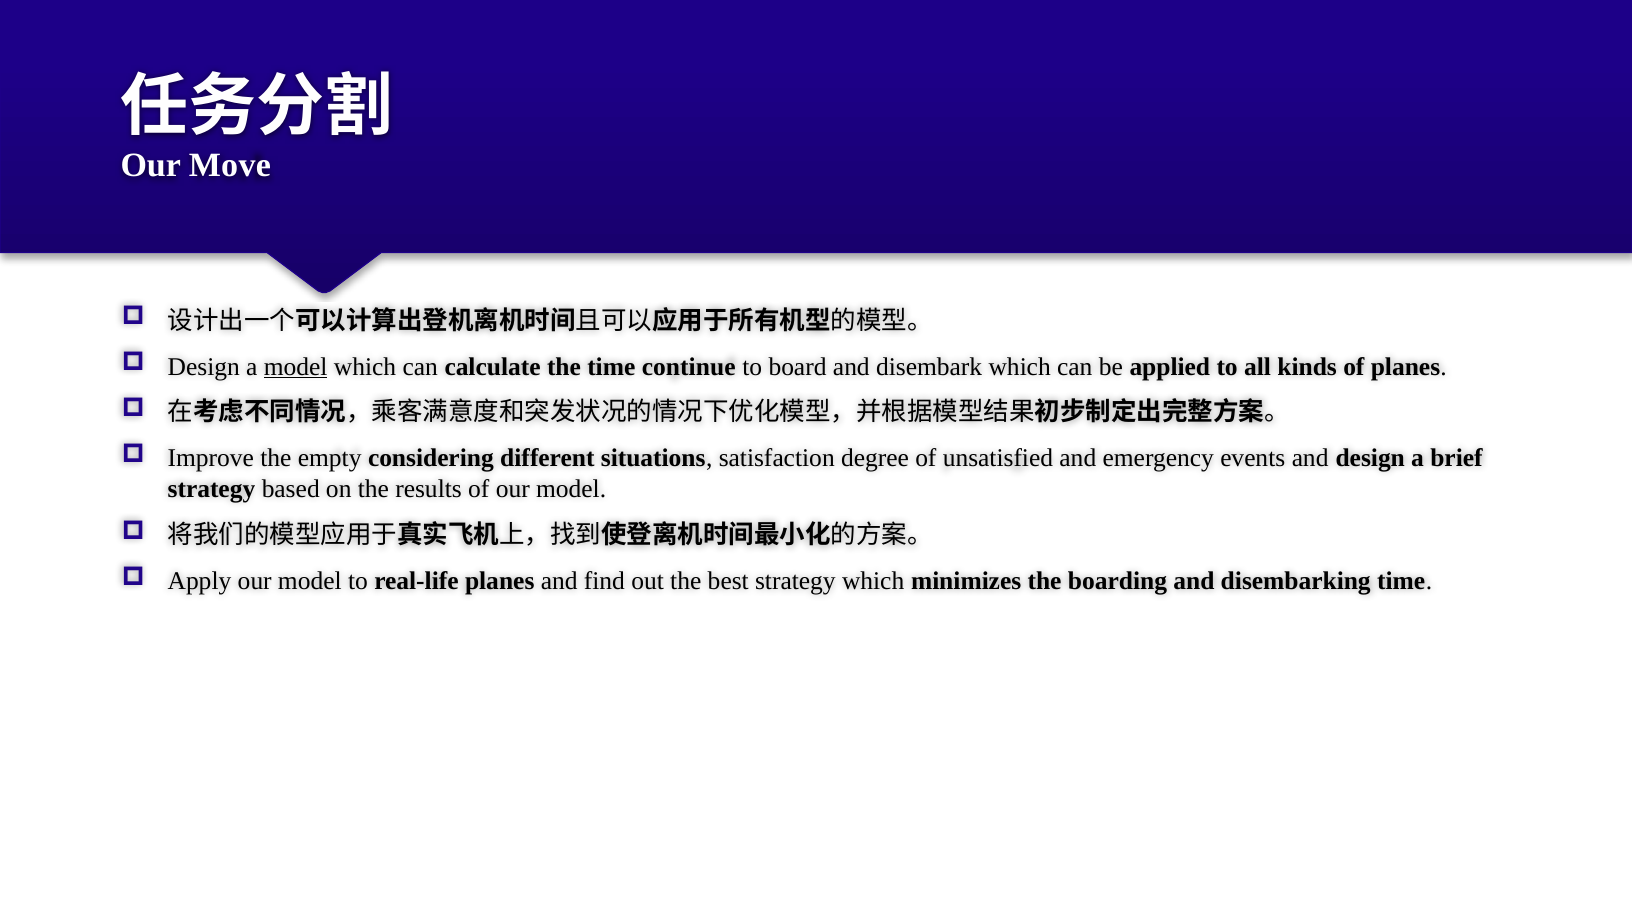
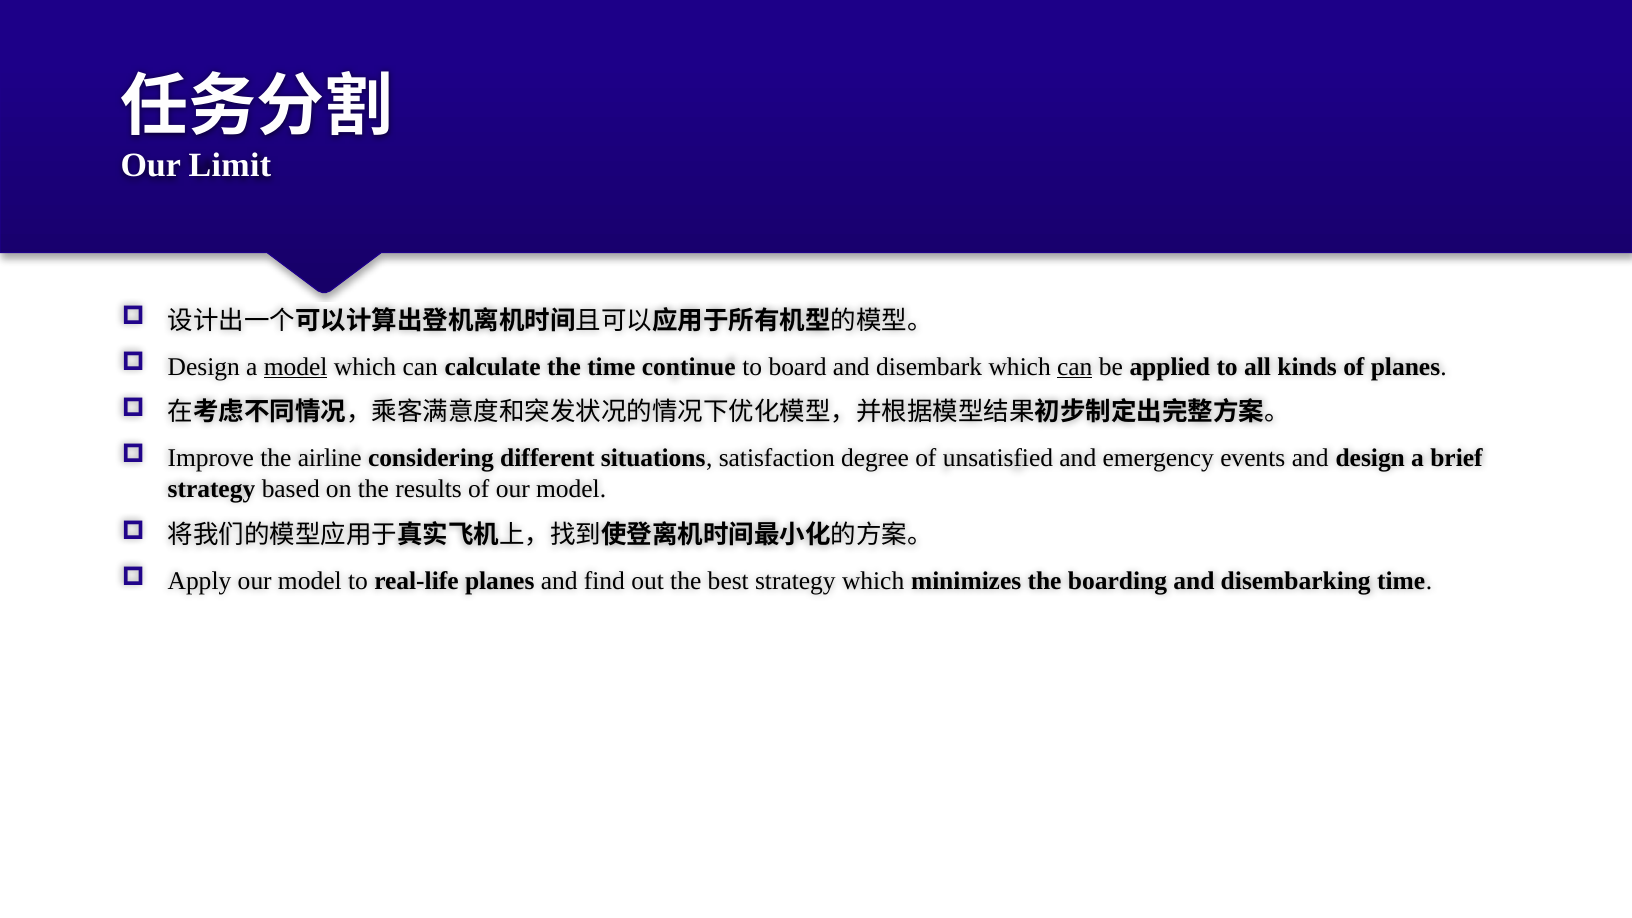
Move: Move -> Limit (230, 166)
can underline: none -> present (1075, 367)
empty: empty -> airline (330, 458)
